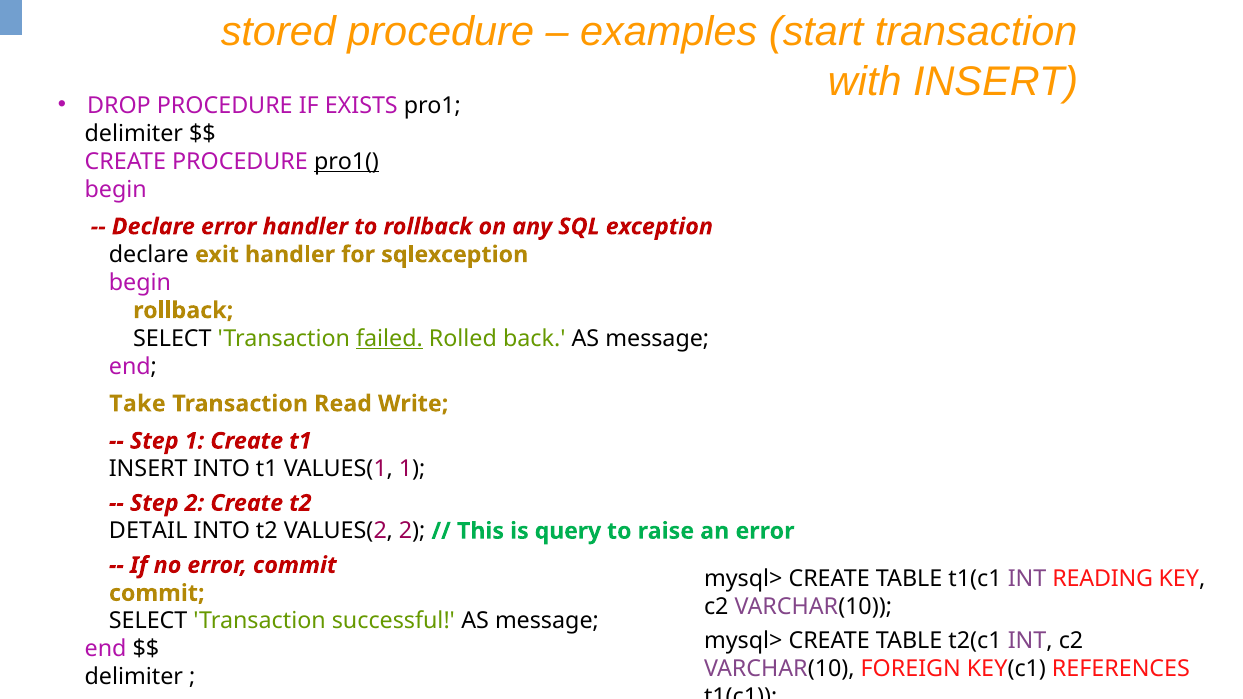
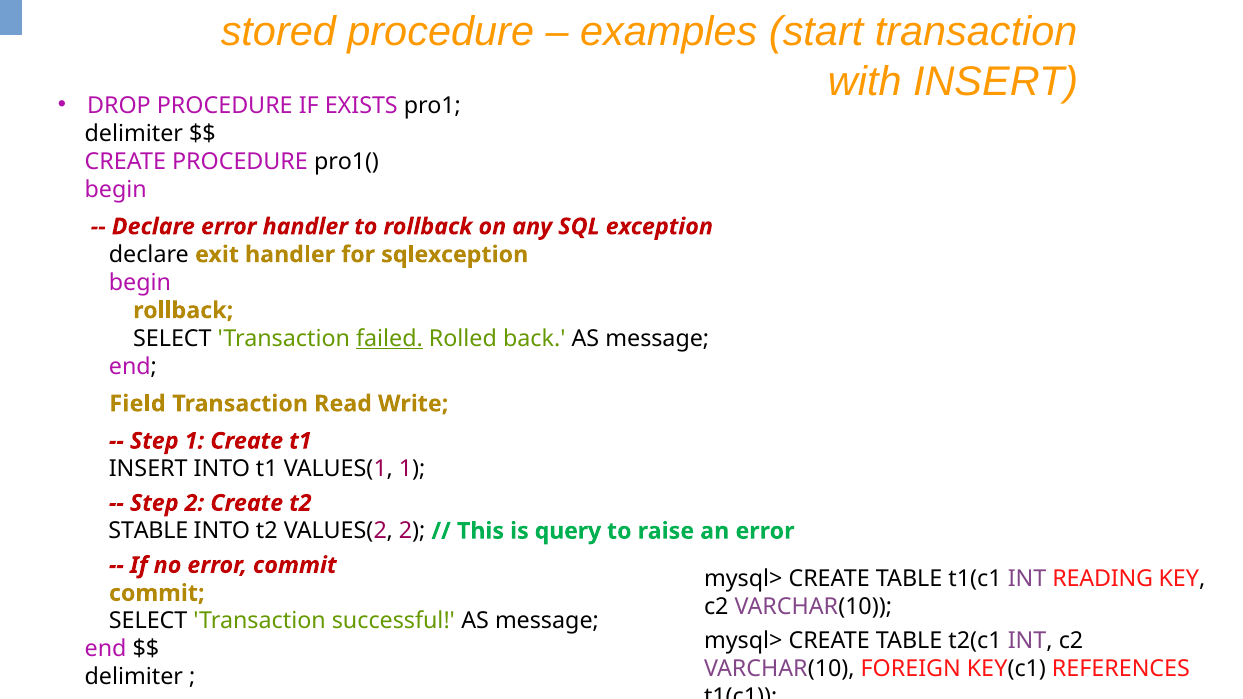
pro1( underline: present -> none (346, 161)
Take: Take -> Field (137, 404)
DETAIL: DETAIL -> STABLE (148, 531)
